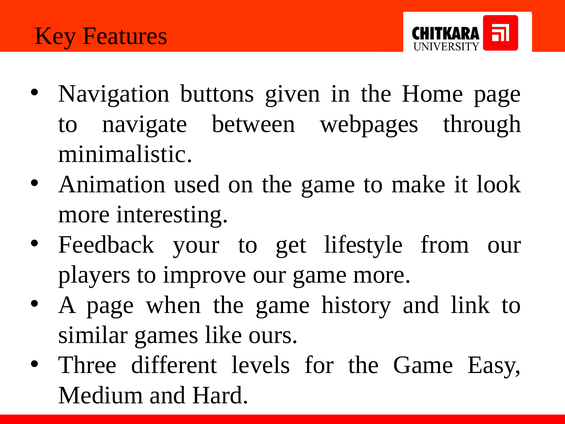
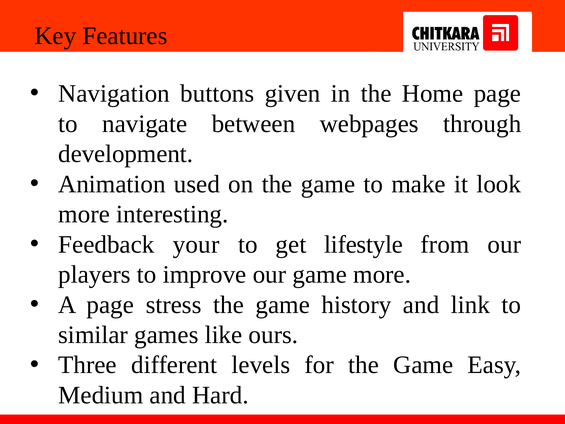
minimalistic: minimalistic -> development (126, 154)
when: when -> stress (174, 305)
